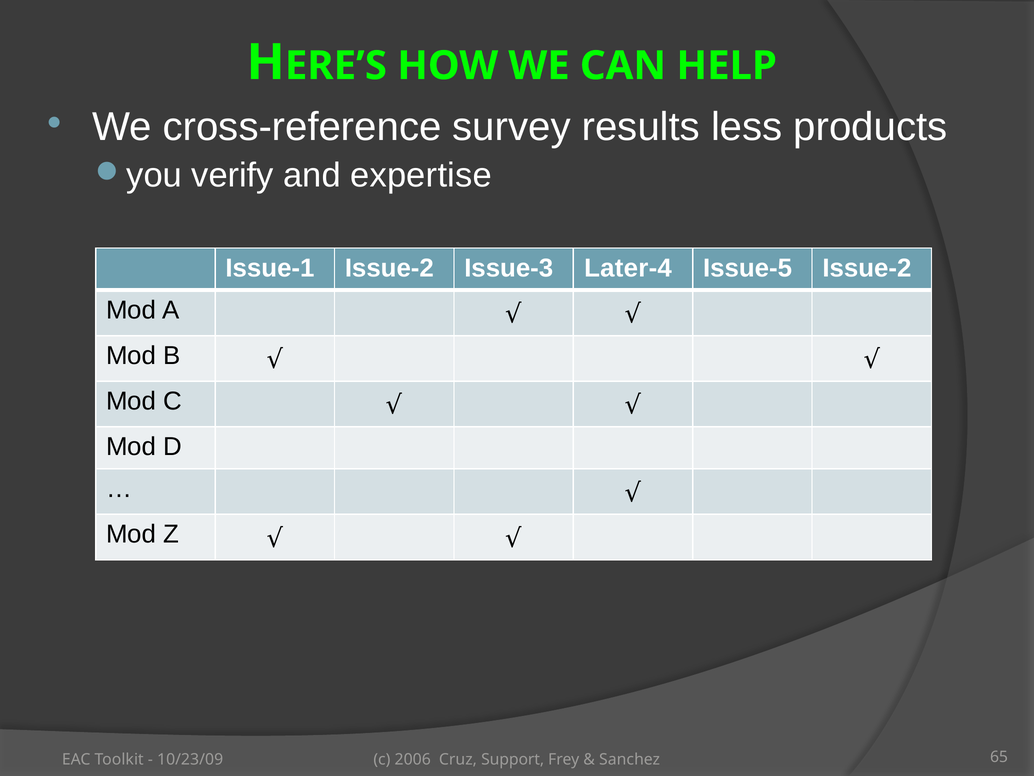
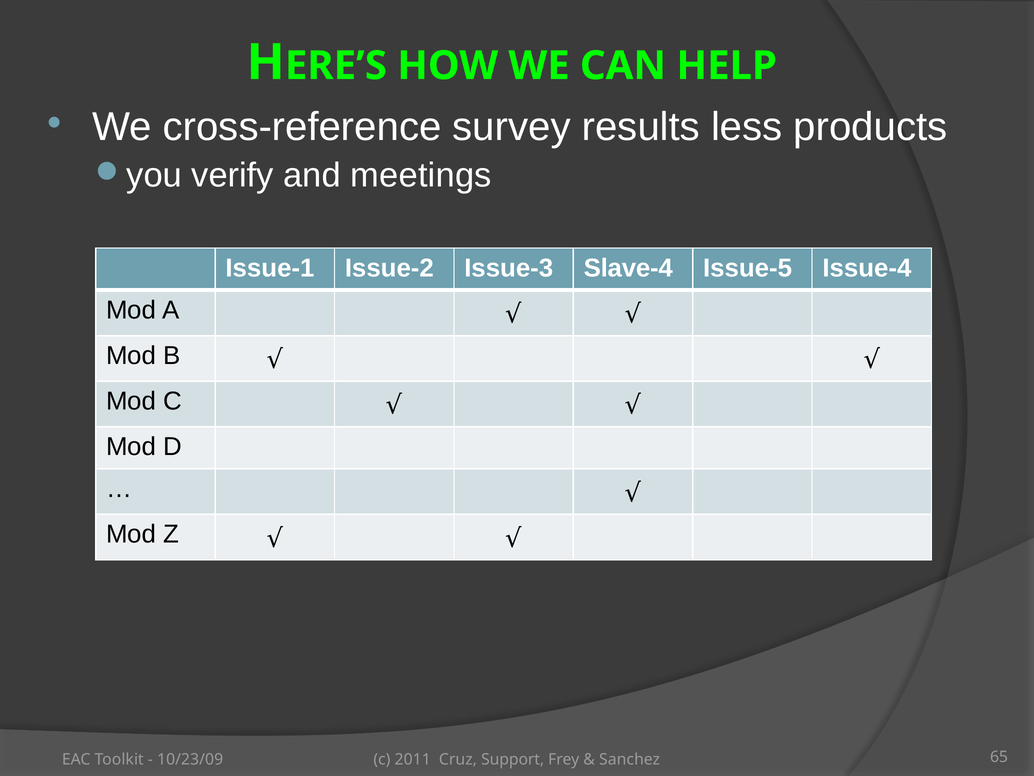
expertise: expertise -> meetings (421, 175)
Later-4: Later-4 -> Slave-4 (628, 268)
Issue-5 Issue-2: Issue-2 -> Issue-4 (867, 268)
2006: 2006 -> 2011 (413, 759)
